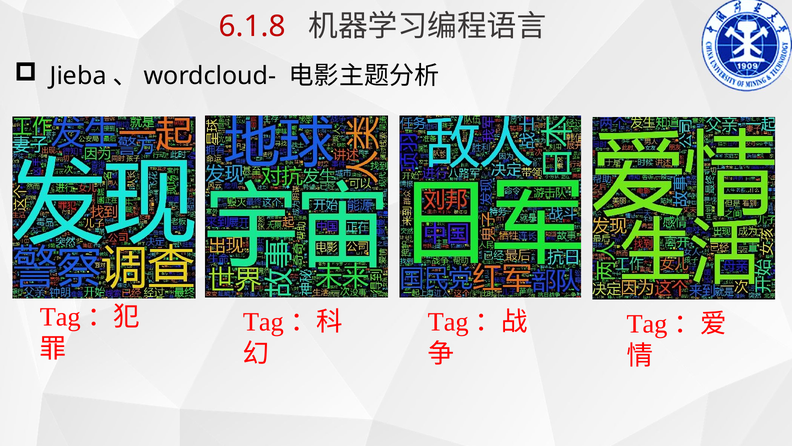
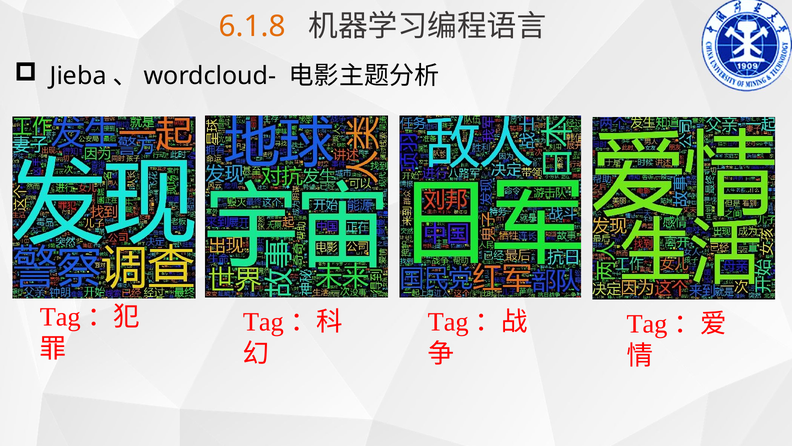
6.1.8 colour: red -> orange (252, 26)
